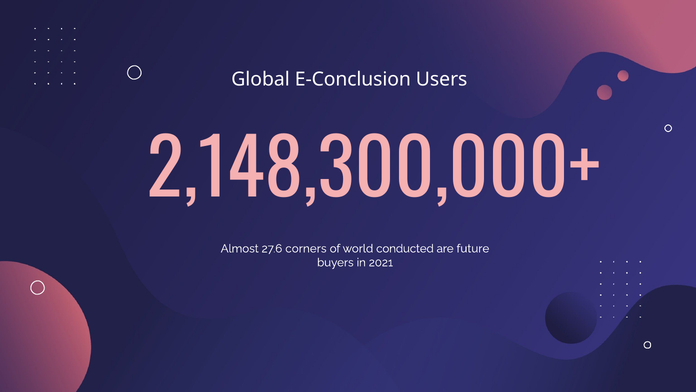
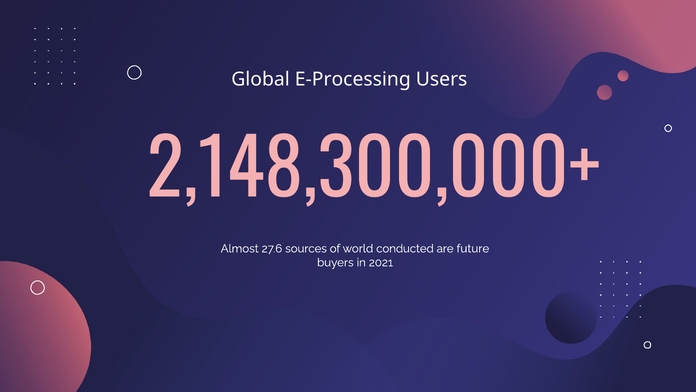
E-Conclusion: E-Conclusion -> E-Processing (353, 79)
corners: corners -> sources (306, 248)
